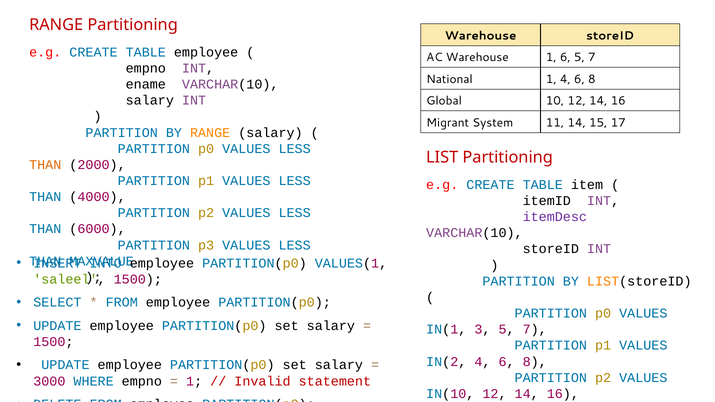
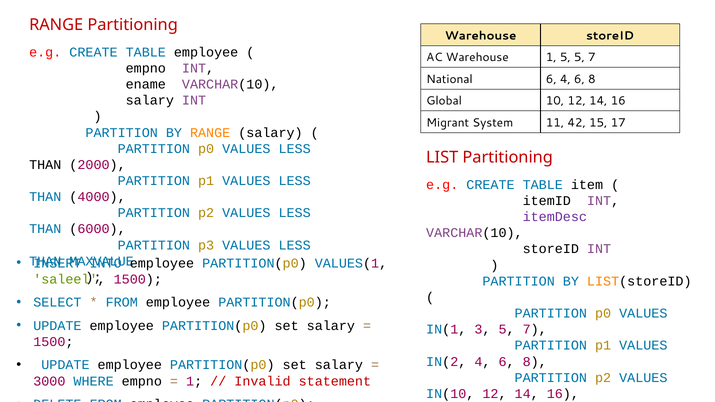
1 6: 6 -> 5 (565, 57)
National 1: 1 -> 6 (551, 79)
11 14: 14 -> 42 (577, 123)
THAN colour: orange -> black (45, 165)
